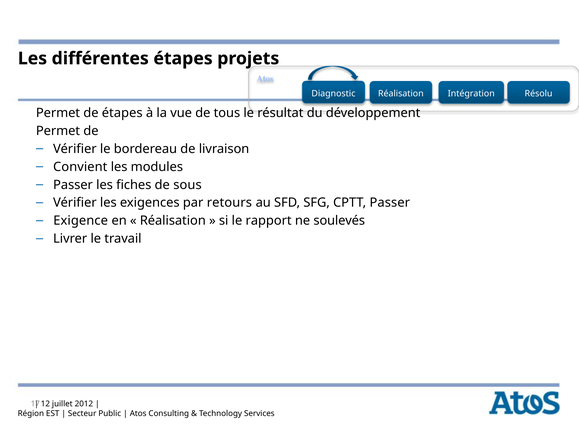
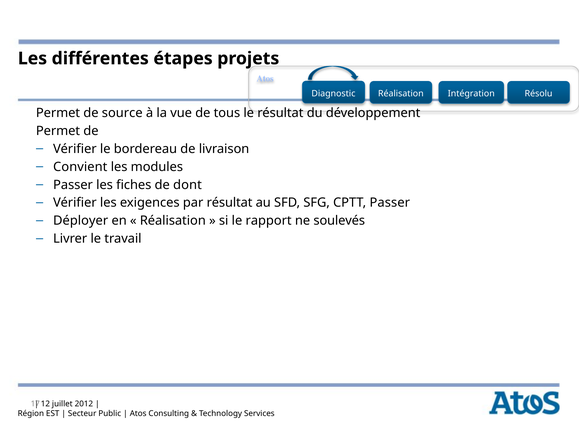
de étapes: étapes -> source (122, 113)
sous: sous -> dont (187, 185)
par retours: retours -> résultat (230, 203)
Exigence: Exigence -> Déployer (81, 221)
